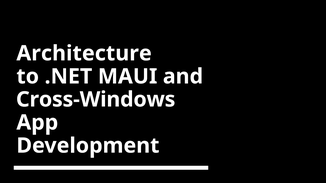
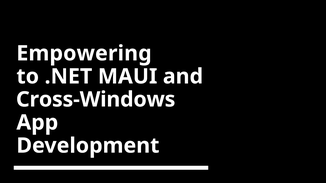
Architecture: Architecture -> Empowering (84, 53)
